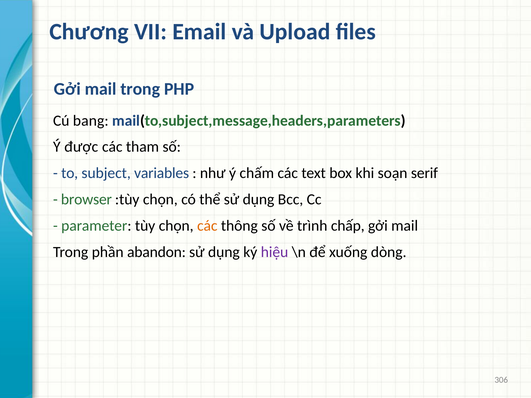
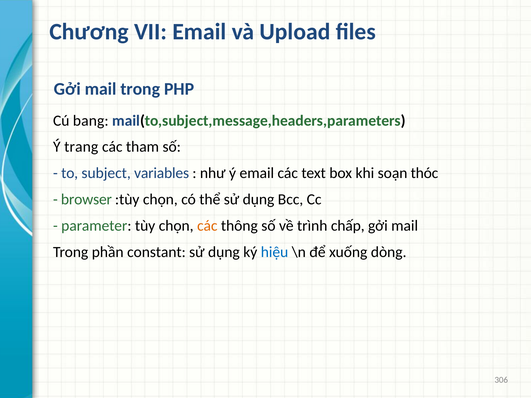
được: được -> trang (81, 147)
ý chấm: chấm -> email (257, 173)
serif: serif -> thóc (424, 173)
abandon: abandon -> constant (156, 252)
hiệu colour: purple -> blue (275, 252)
